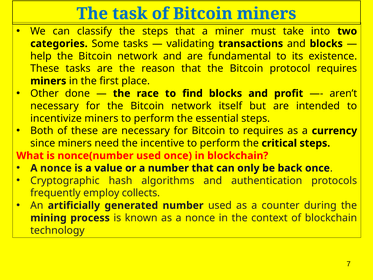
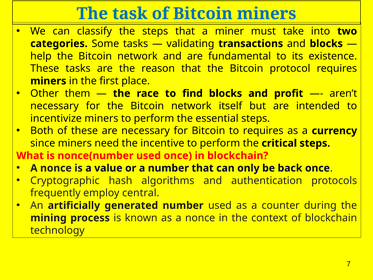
done: done -> them (78, 93)
collects: collects -> central (141, 193)
